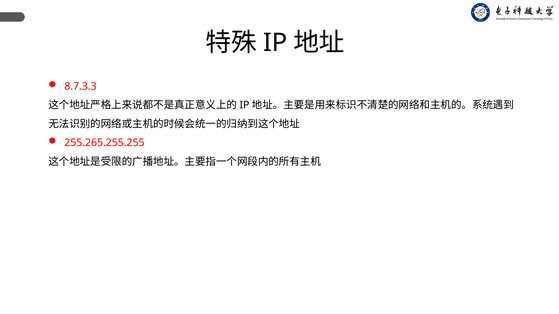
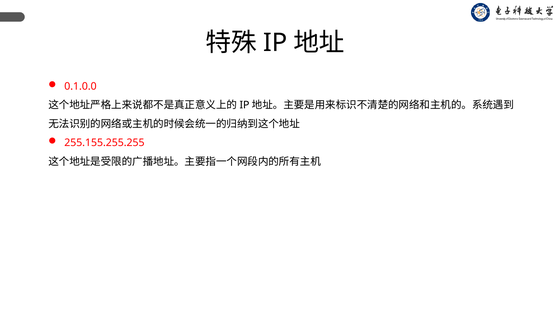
8.7.3.3: 8.7.3.3 -> 0.1.0.0 (80, 86)
255.265.255.255: 255.265.255.255 -> 255.155.255.255 (104, 143)
